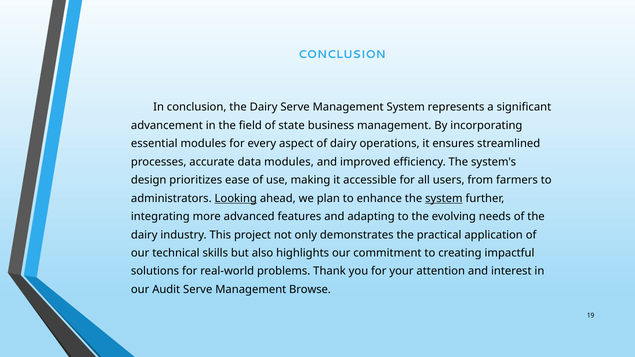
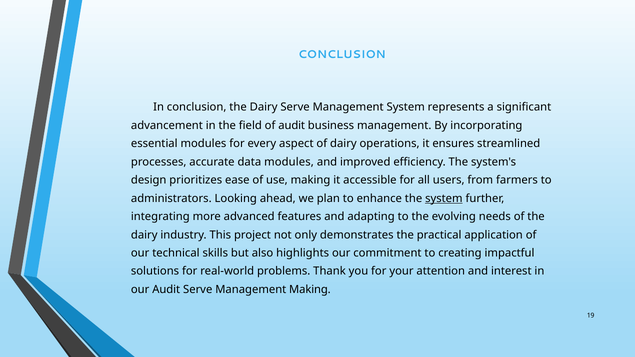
of state: state -> audit (292, 126)
Looking underline: present -> none (236, 198)
Management Browse: Browse -> Making (310, 290)
